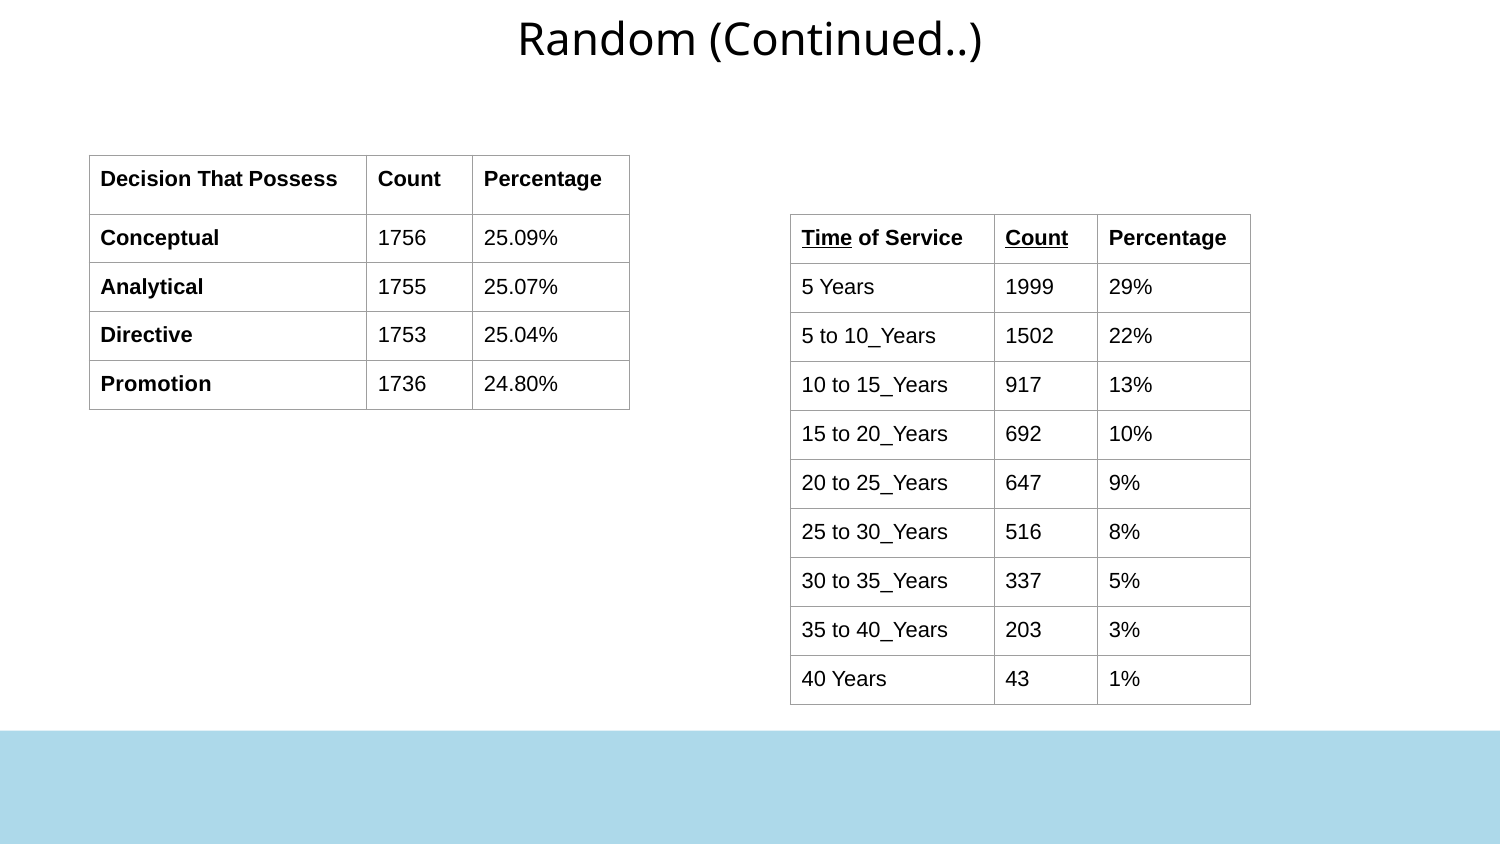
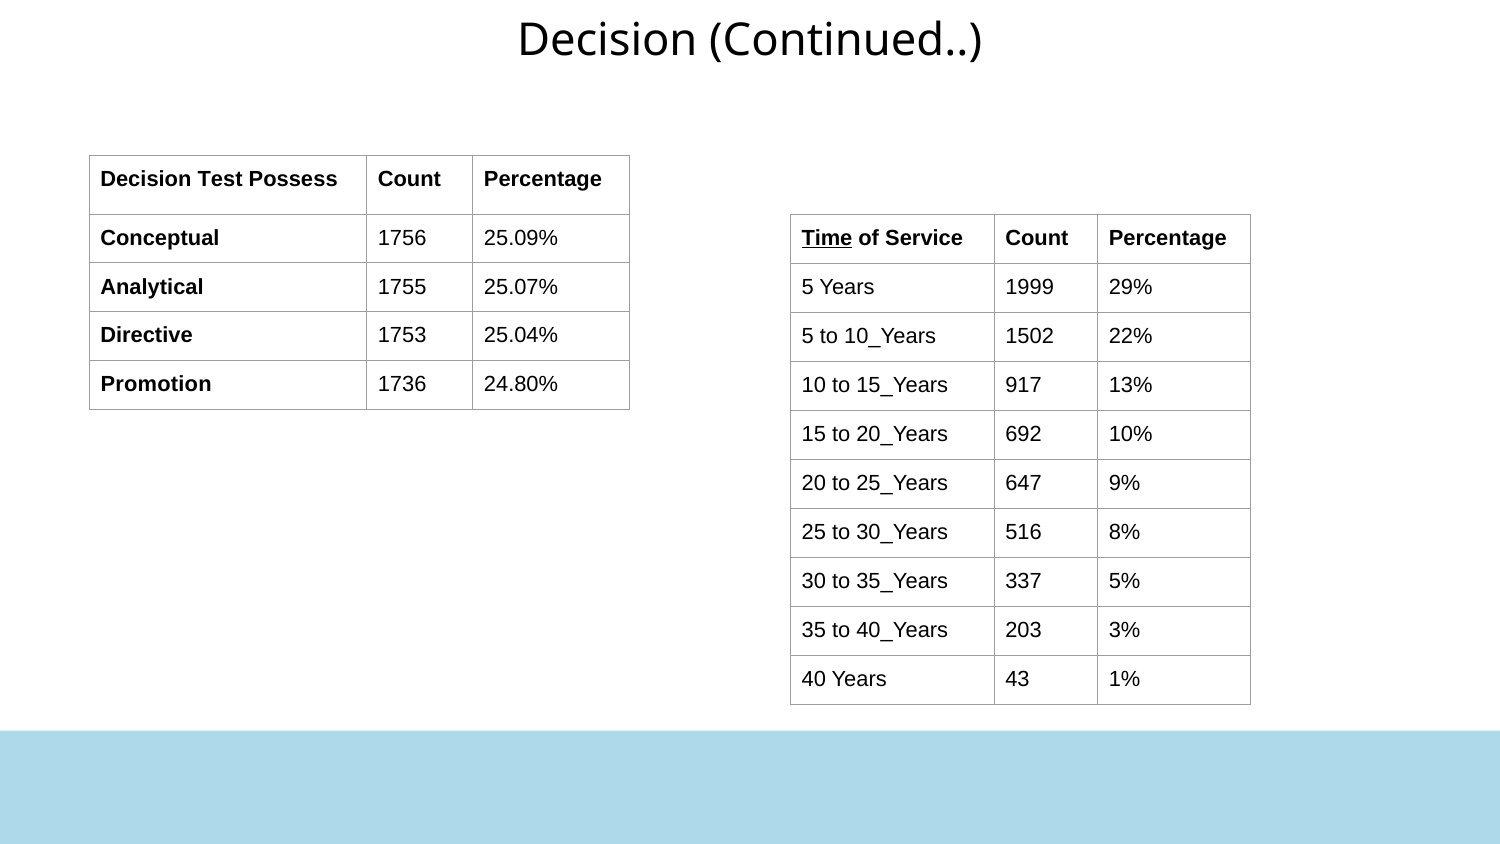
Random: Random -> Decision (607, 41)
That: That -> Test (220, 179)
Count underline: present -> none (1037, 238)
